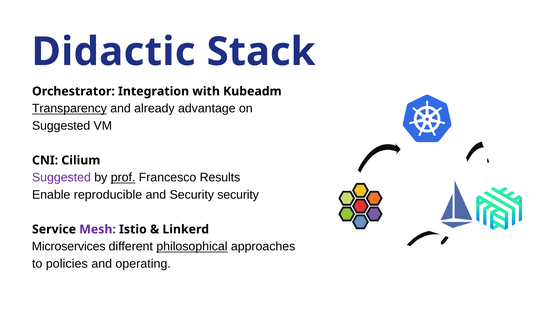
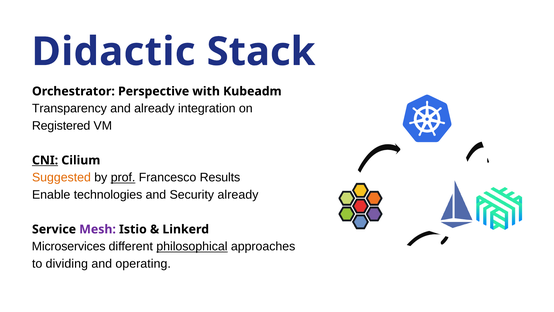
Integration: Integration -> Perspective (154, 91)
Transparency underline: present -> none (69, 108)
advantage: advantage -> integration (207, 108)
Suggested: Suggested -> Registered (61, 126)
CNI underline: none -> present (45, 160)
Suggested colour: purple -> orange (61, 177)
reproducible: reproducible -> technologies (108, 195)
Security security: security -> already (238, 195)
policies: policies -> dividing (67, 264)
